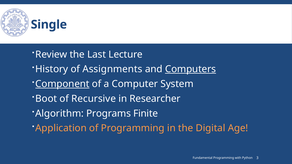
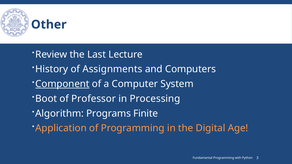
Single: Single -> Other (49, 25)
Computers underline: present -> none (190, 69)
Recursive: Recursive -> Professor (94, 99)
Researcher: Researcher -> Processing (155, 99)
